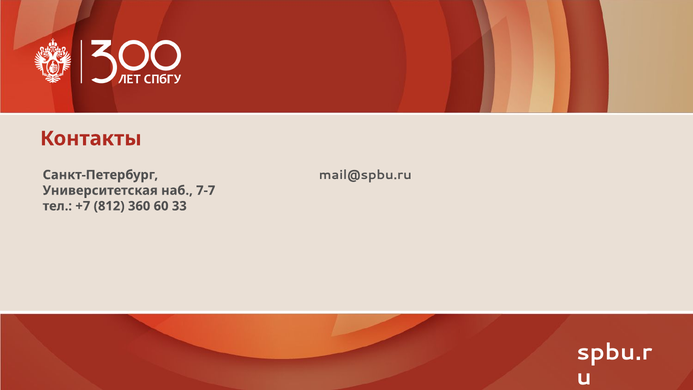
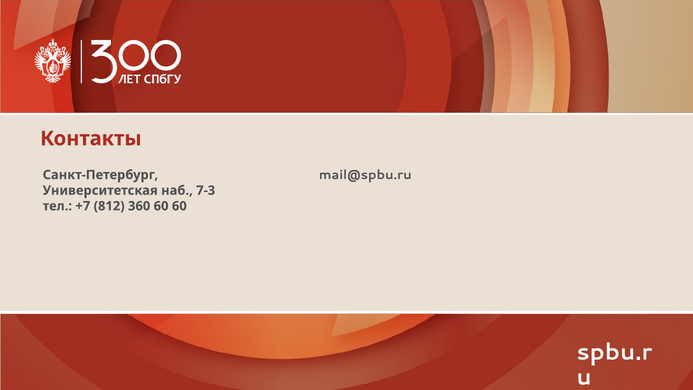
7-7: 7-7 -> 7-3 (206, 190)
60 33: 33 -> 60 (179, 206)
